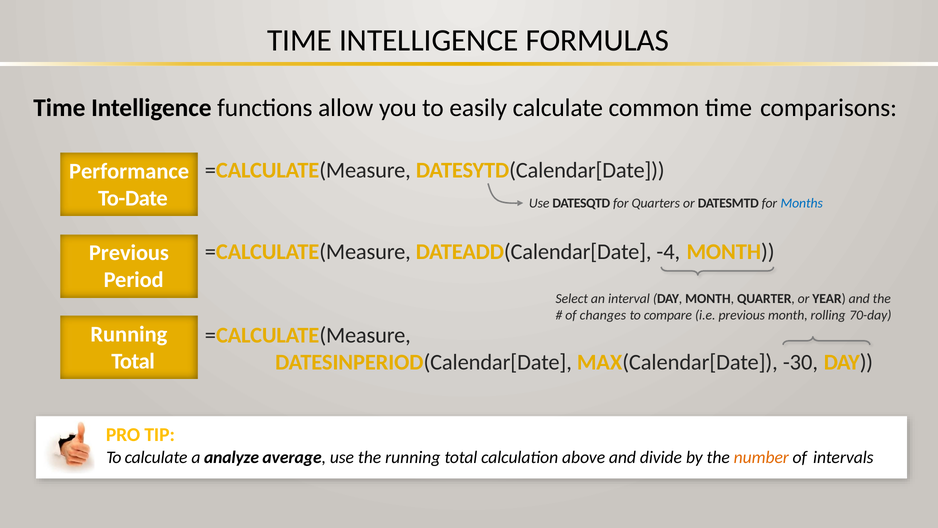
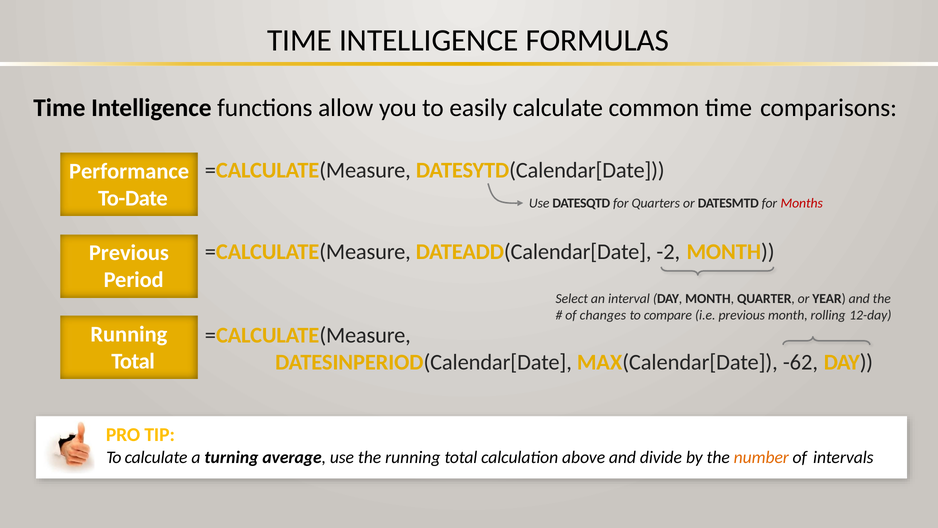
Months colour: blue -> red (802, 203)
-4: -4 -> -2 (668, 252)
70-day: 70-day -> 12-day (870, 315)
-30: -30 -> -62 (800, 362)
analyze: analyze -> turning (231, 457)
